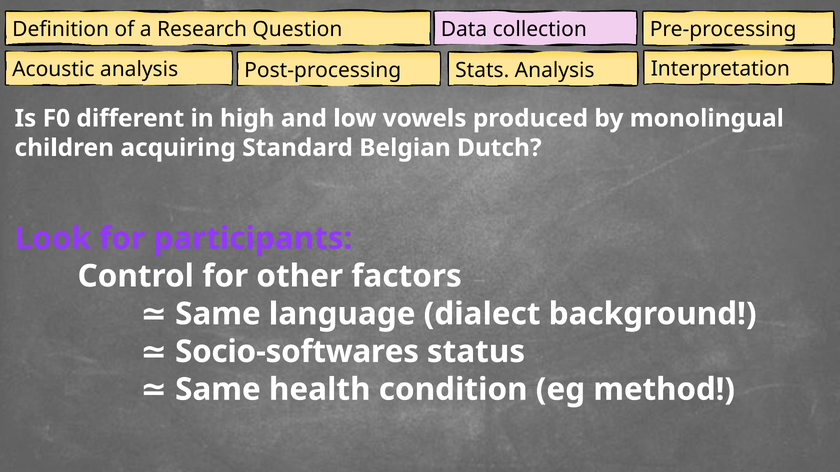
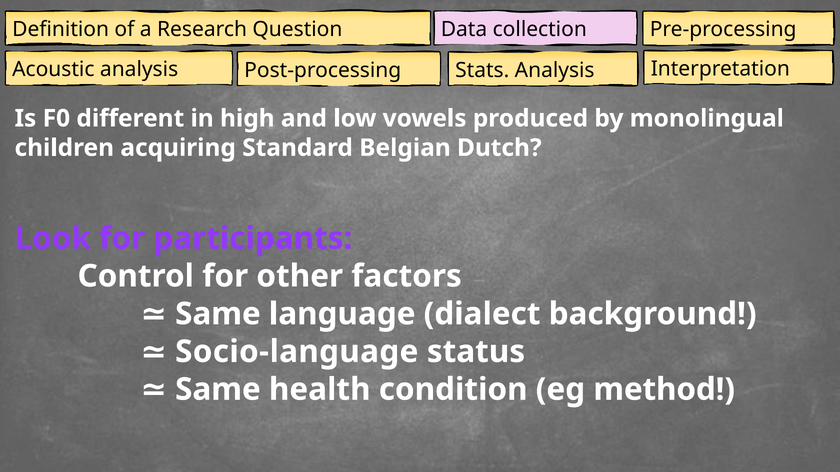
Socio-softwares: Socio-softwares -> Socio-language (297, 352)
